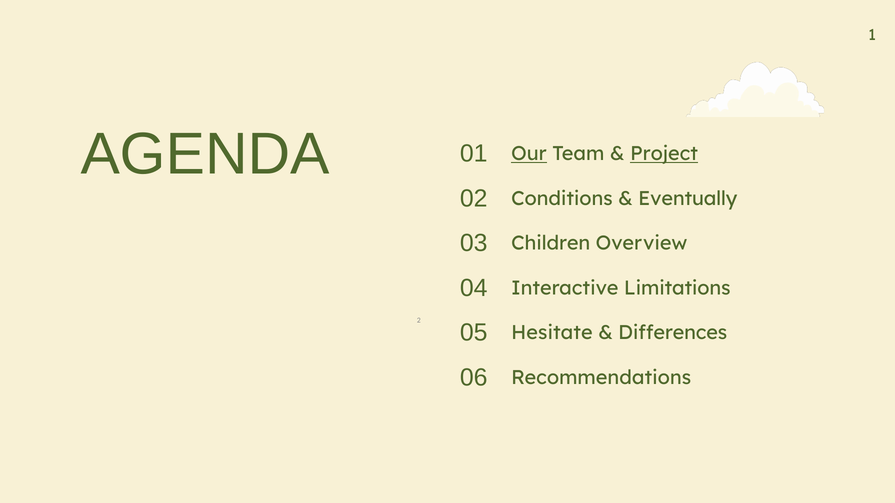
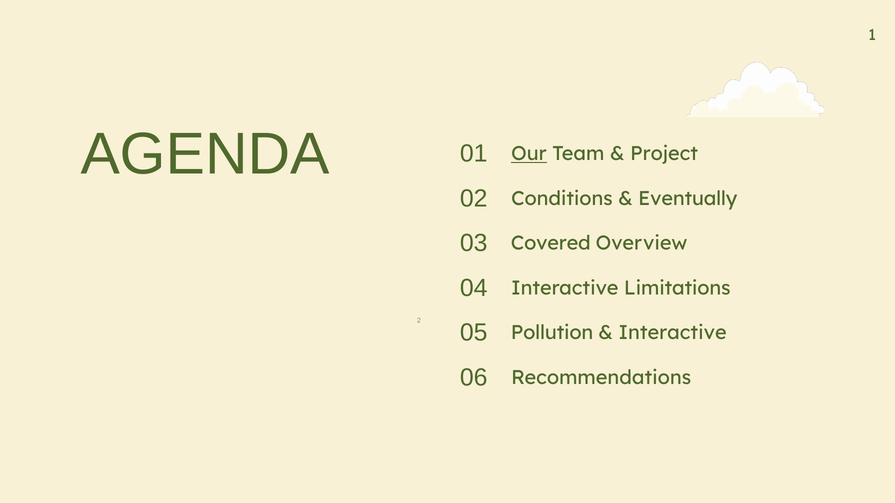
Project underline: present -> none (664, 154)
Children: Children -> Covered (551, 244)
Hesitate: Hesitate -> Pollution (552, 333)
Differences: Differences -> Interactive (673, 333)
